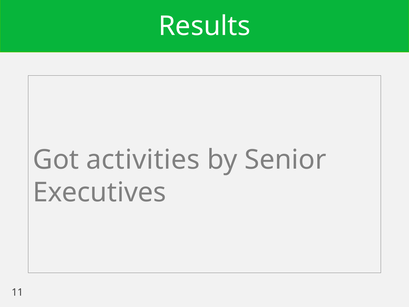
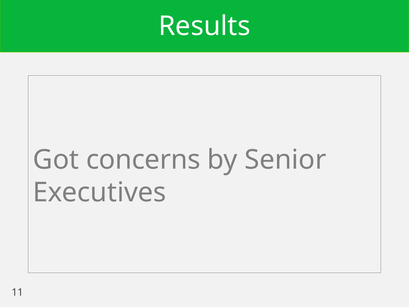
activities: activities -> concerns (143, 160)
